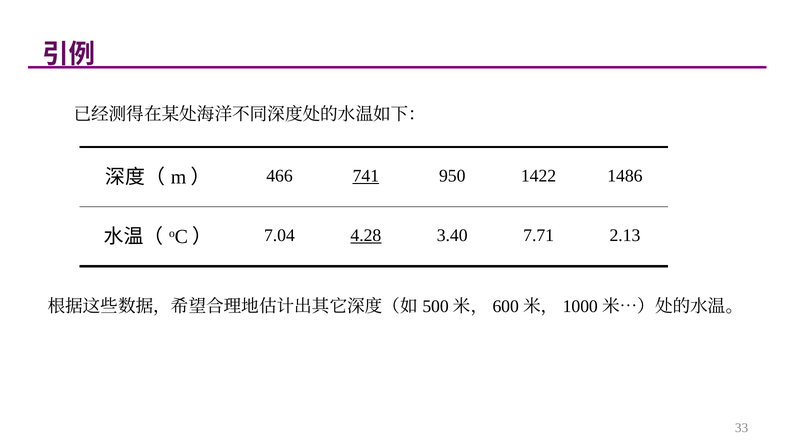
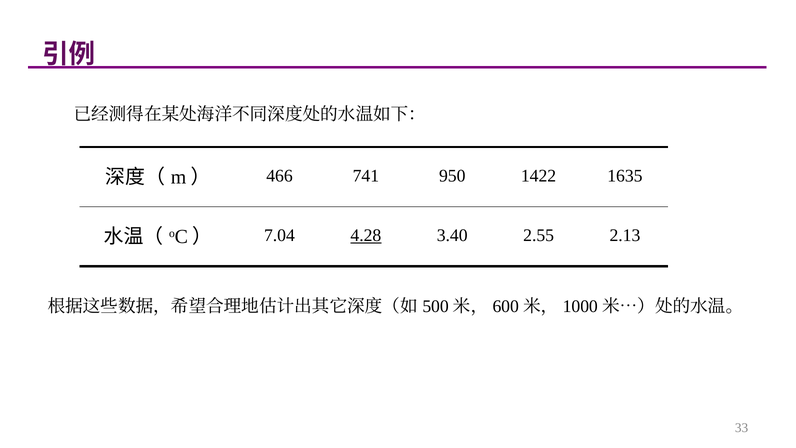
741 underline: present -> none (366, 176)
1486: 1486 -> 1635 (625, 176)
7.71: 7.71 -> 2.55 (539, 235)
